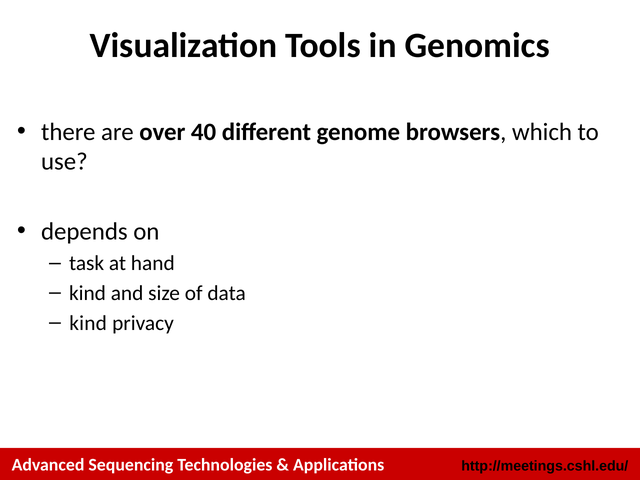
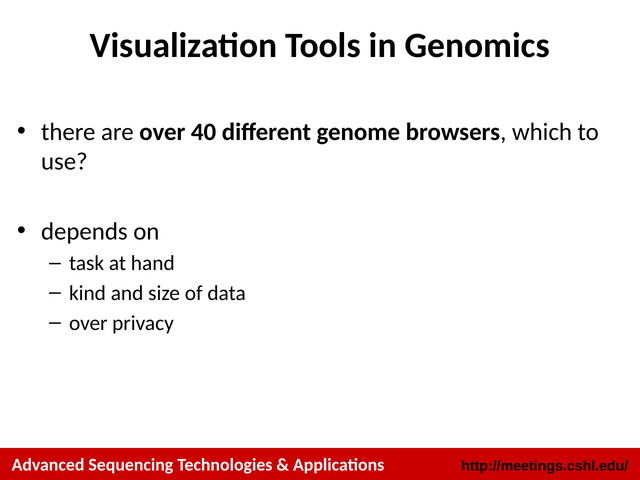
kind: kind -> over (88, 323)
